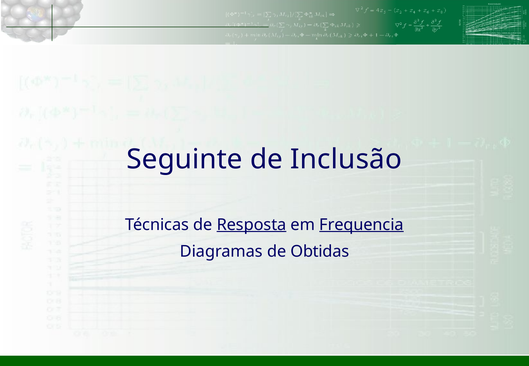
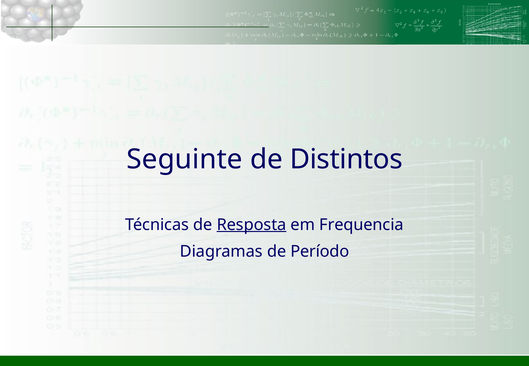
Inclusão: Inclusão -> Distintos (346, 160)
Frequencia underline: present -> none (362, 225)
Obtidas: Obtidas -> Período (320, 251)
